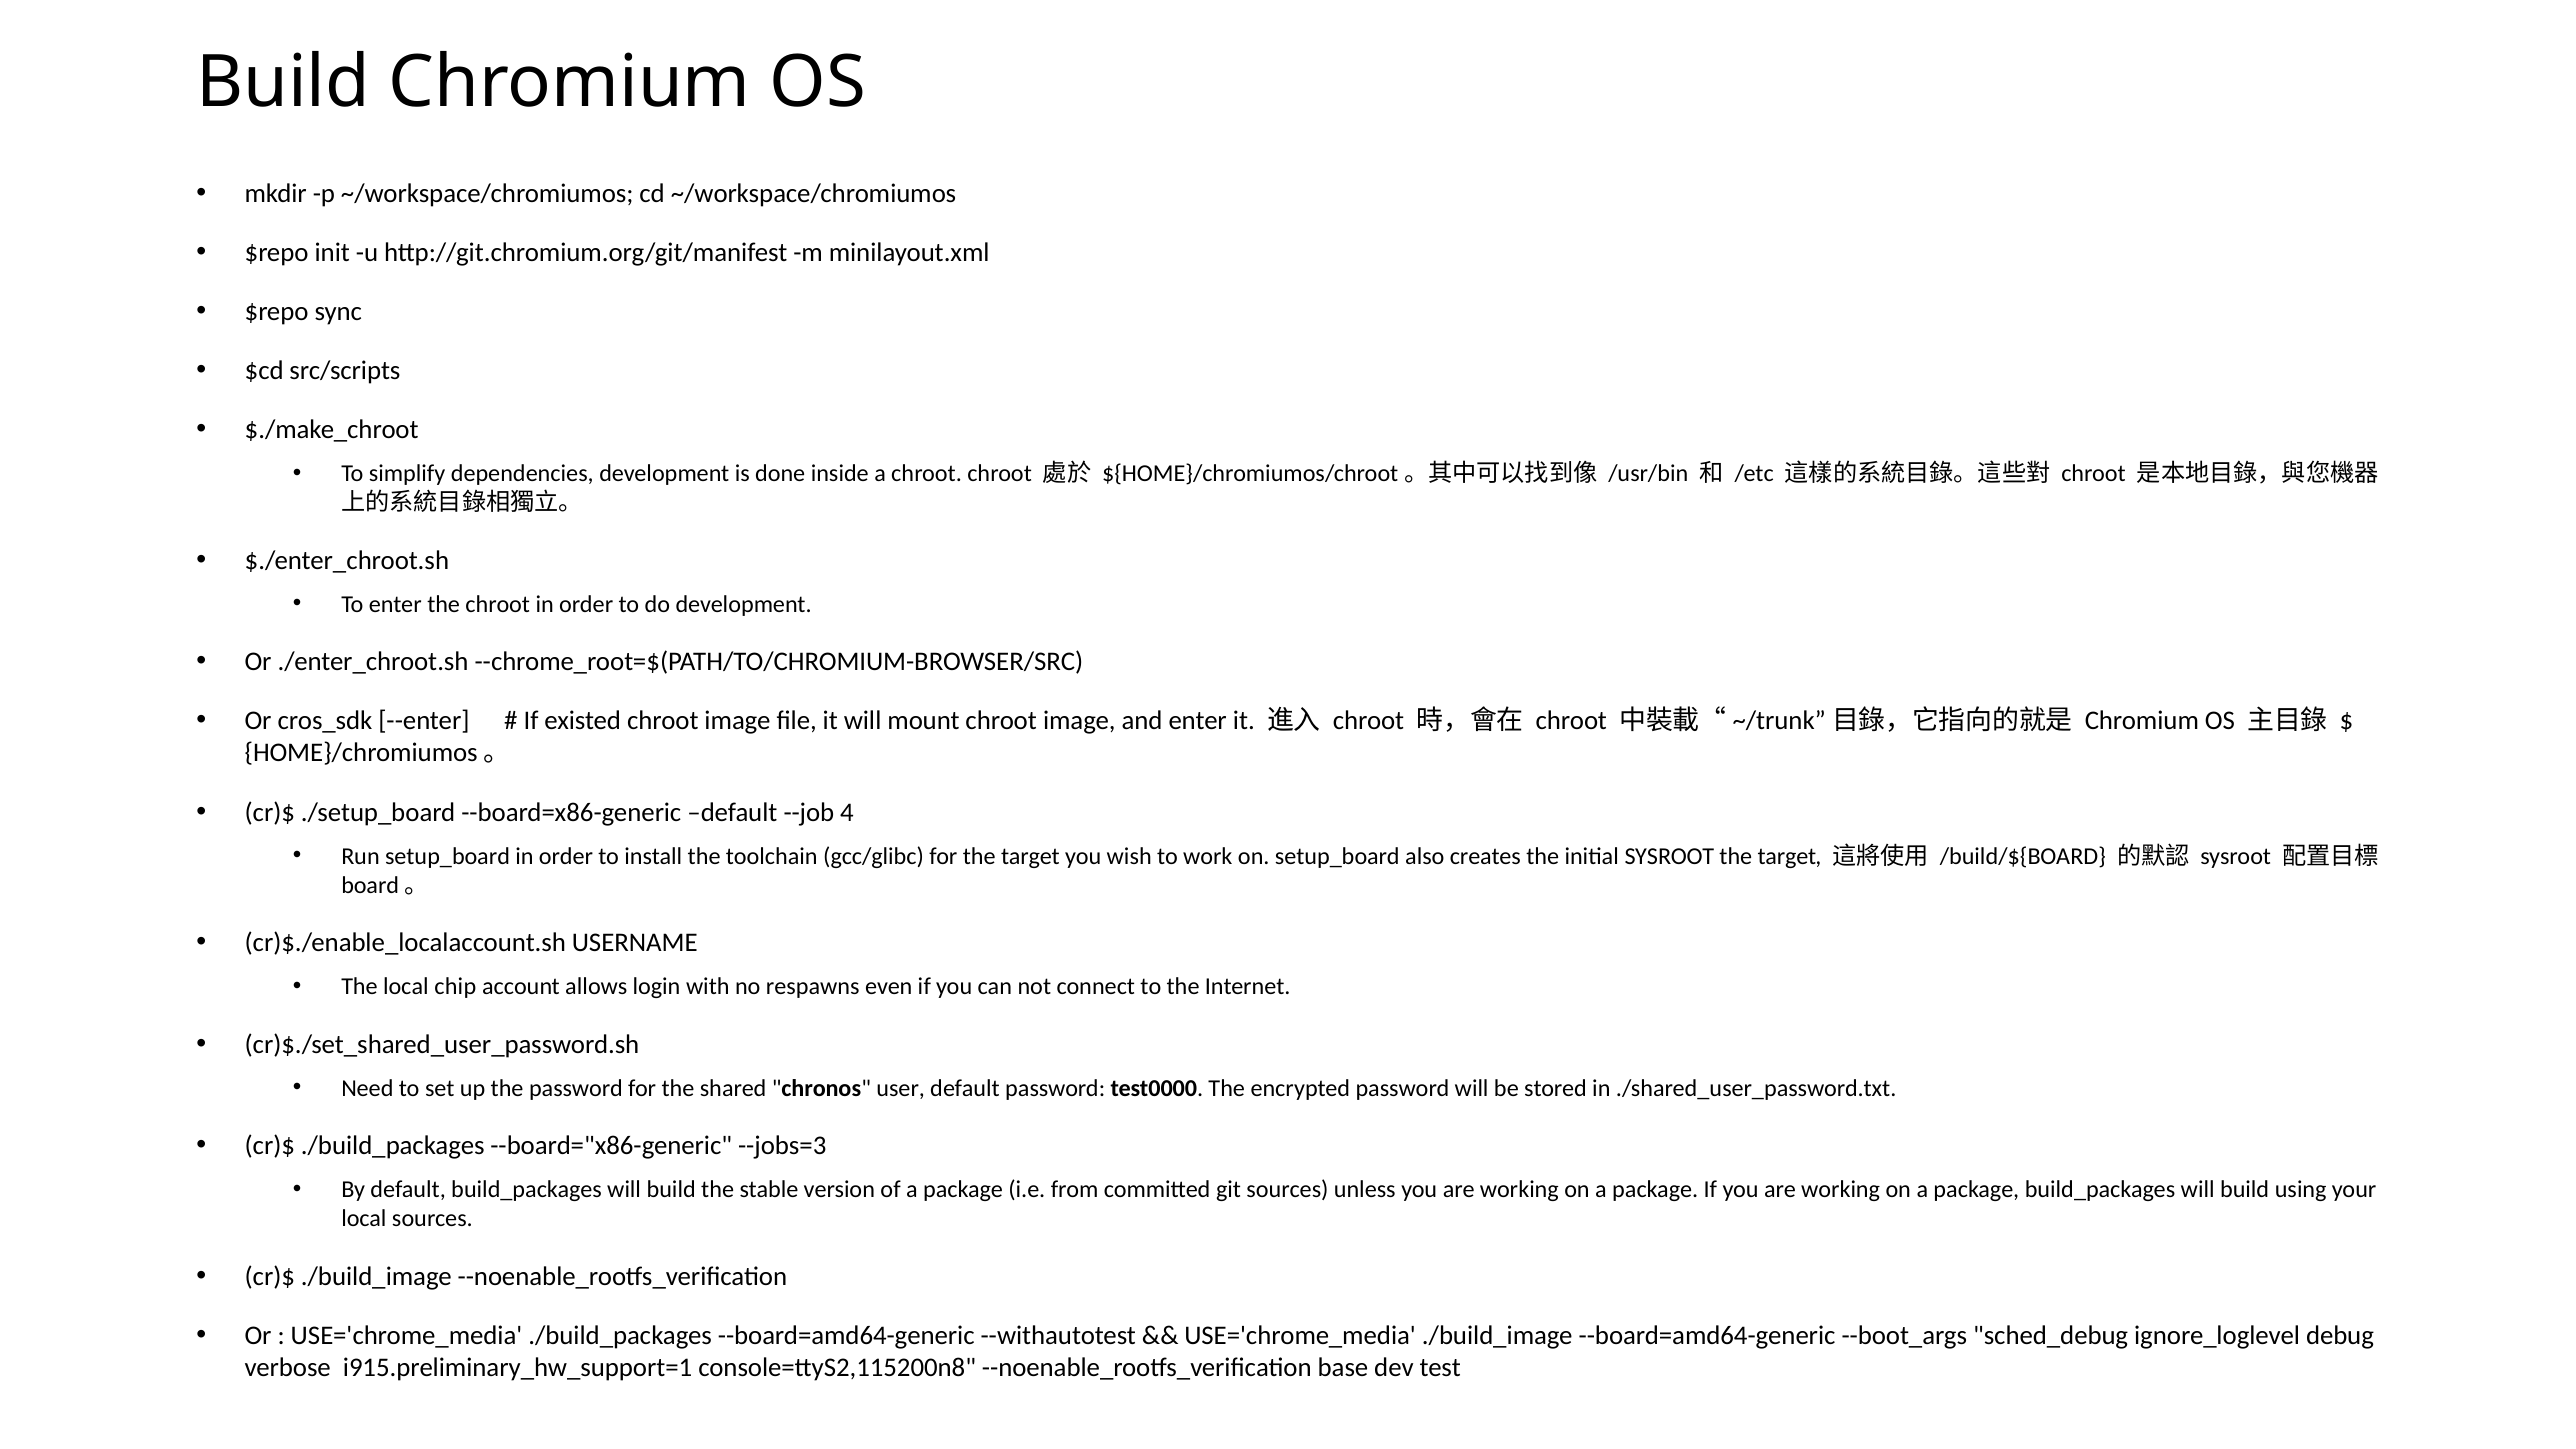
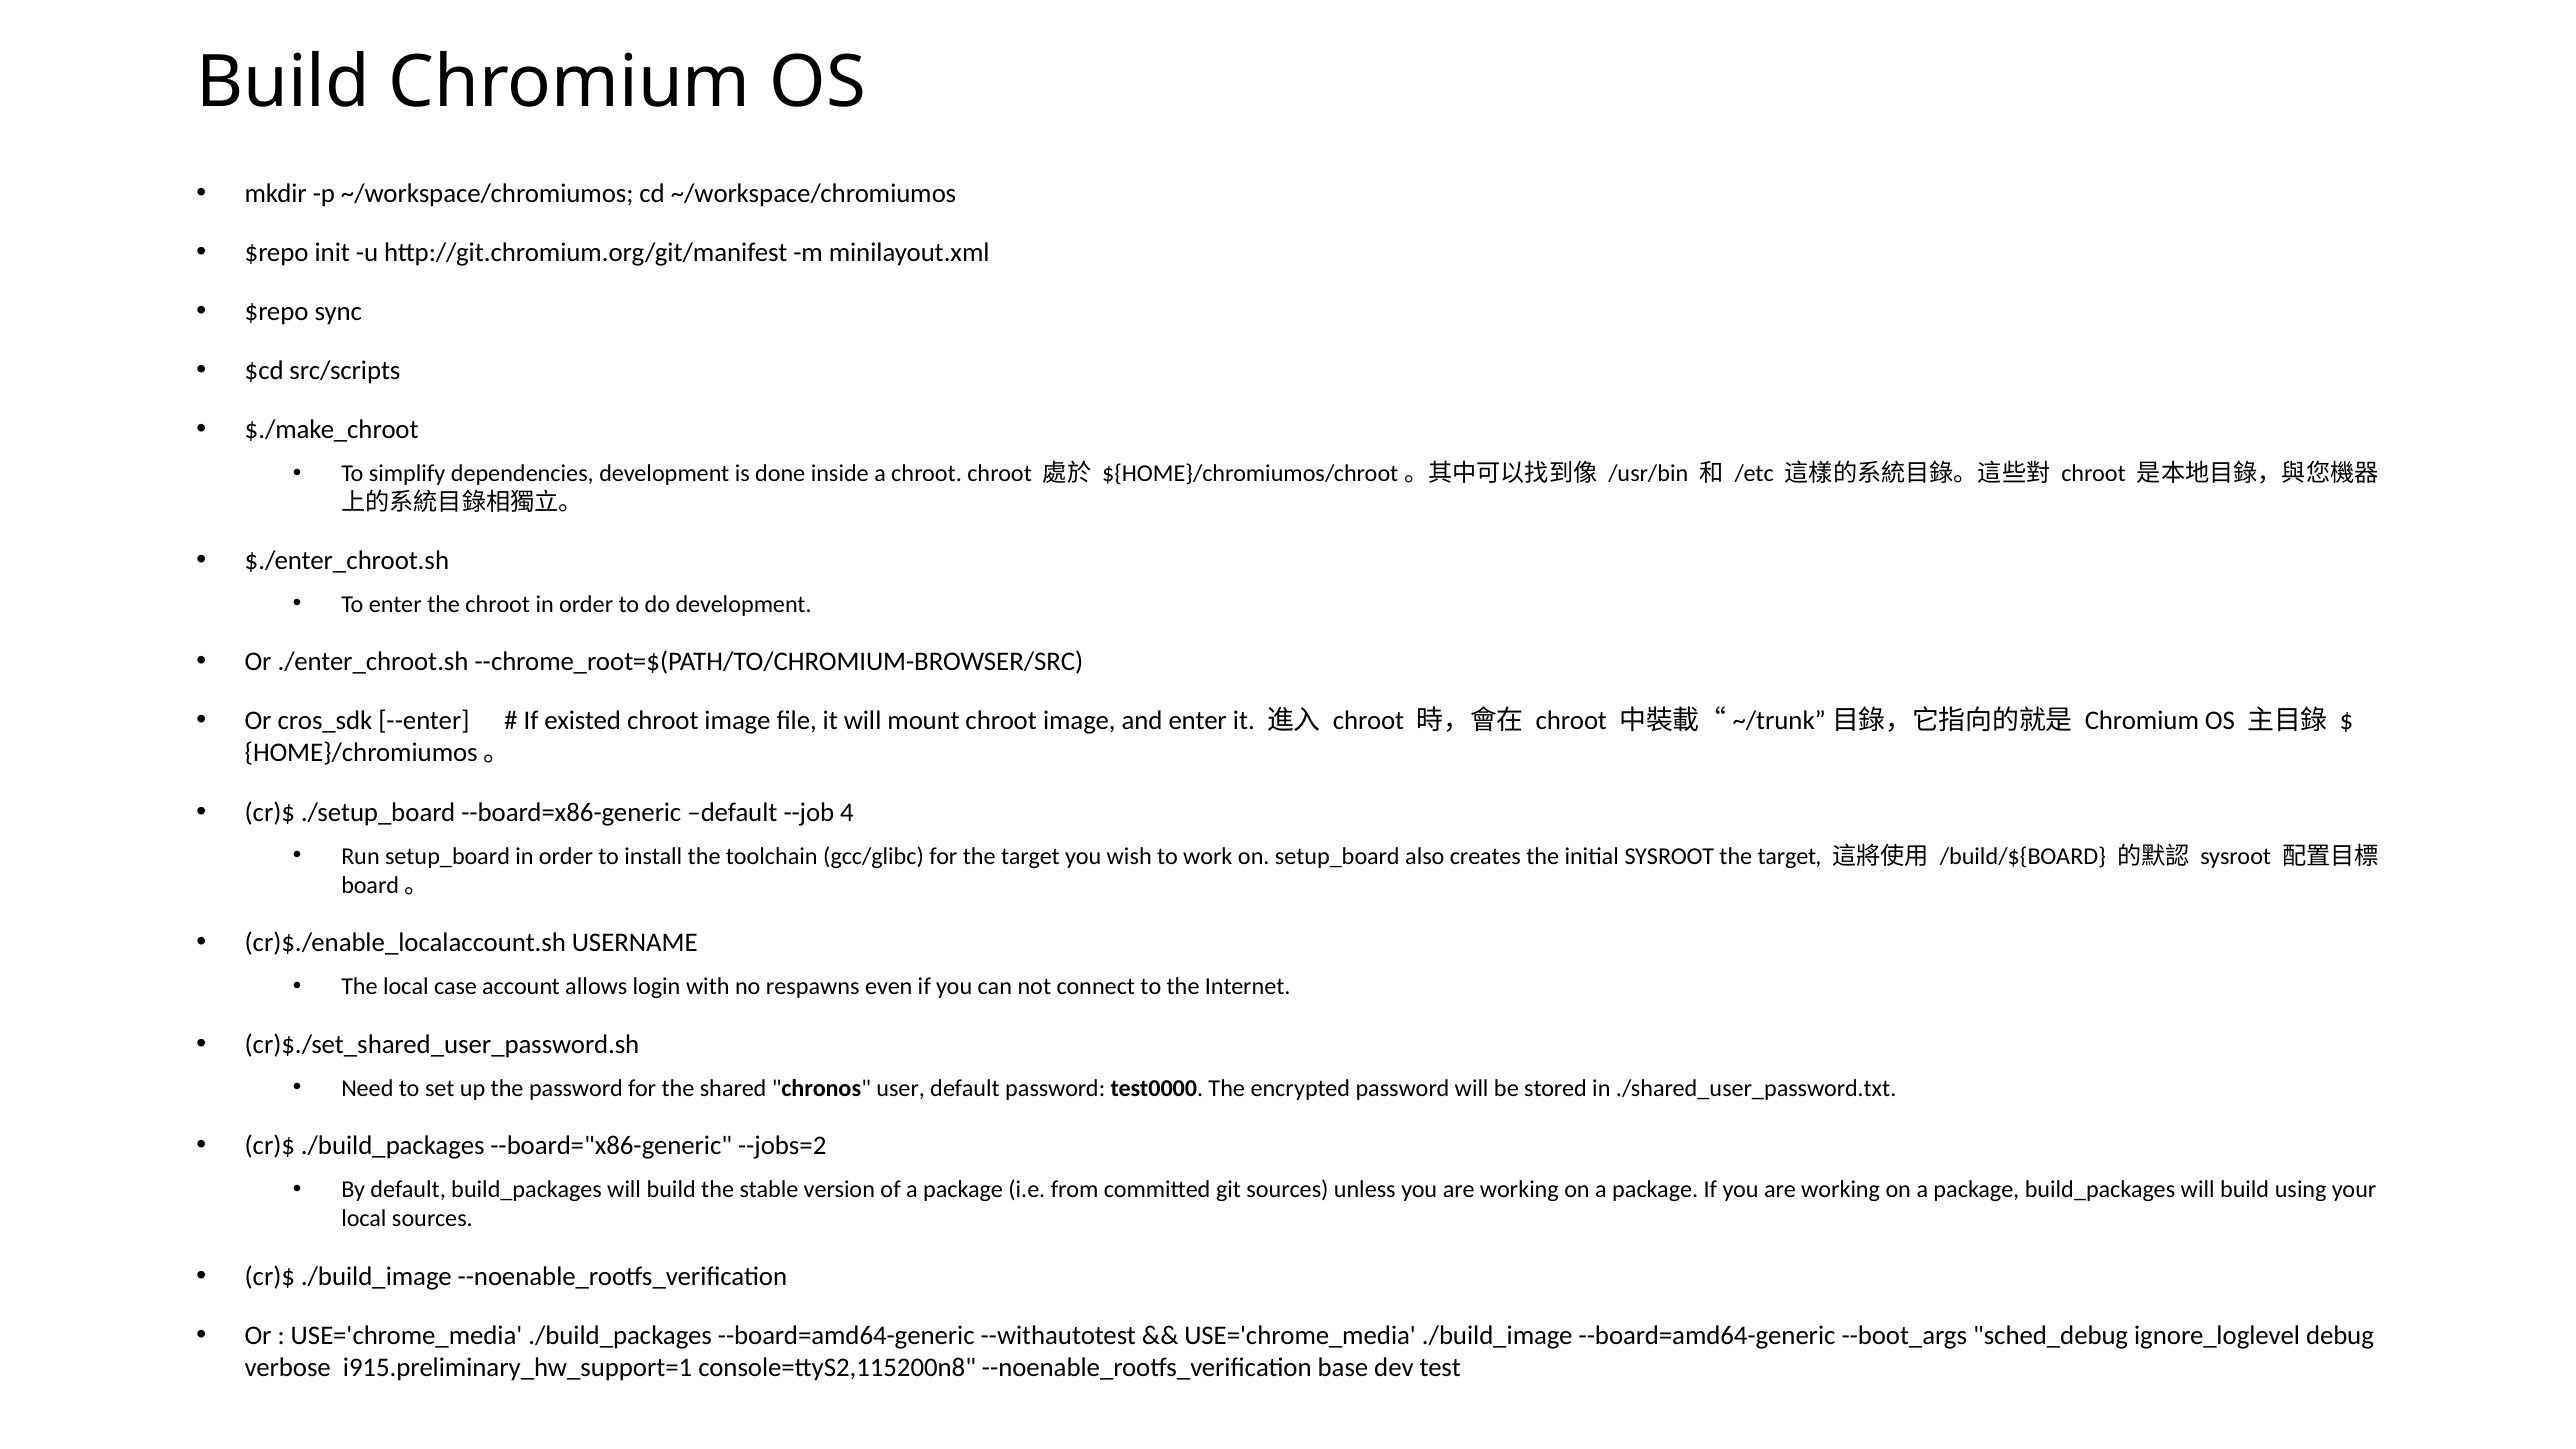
chip: chip -> case (455, 987)
--jobs=3: --jobs=3 -> --jobs=2 (782, 1146)
